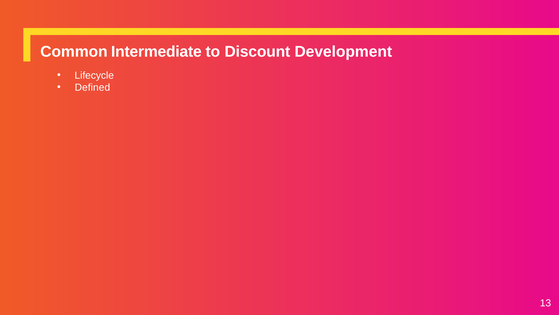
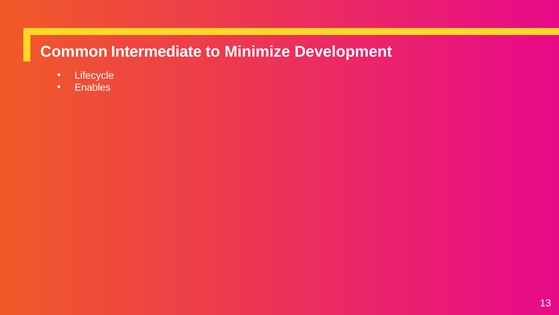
Discount: Discount -> Minimize (257, 52)
Defined: Defined -> Enables (93, 87)
